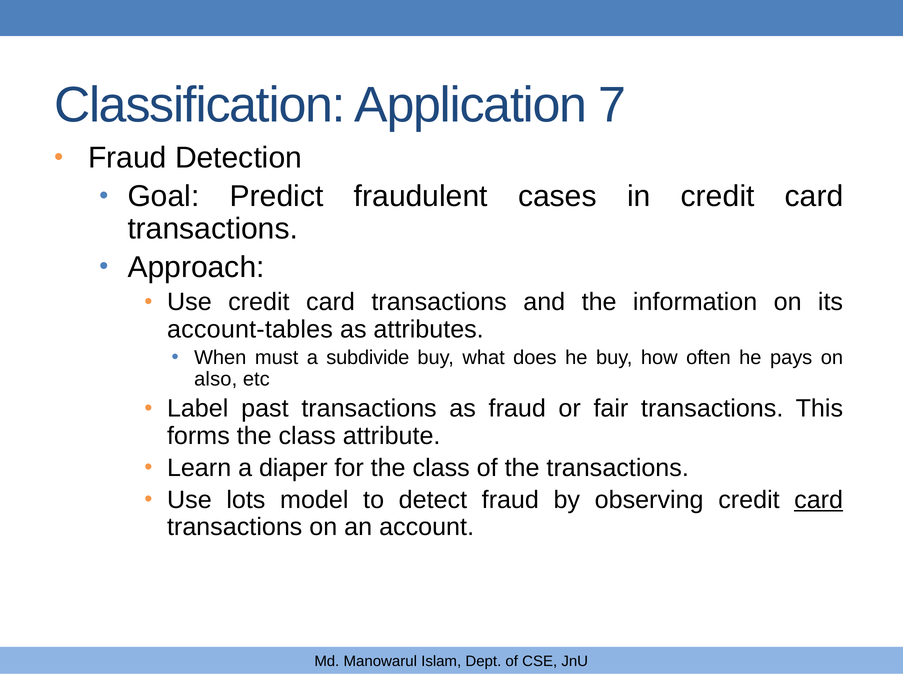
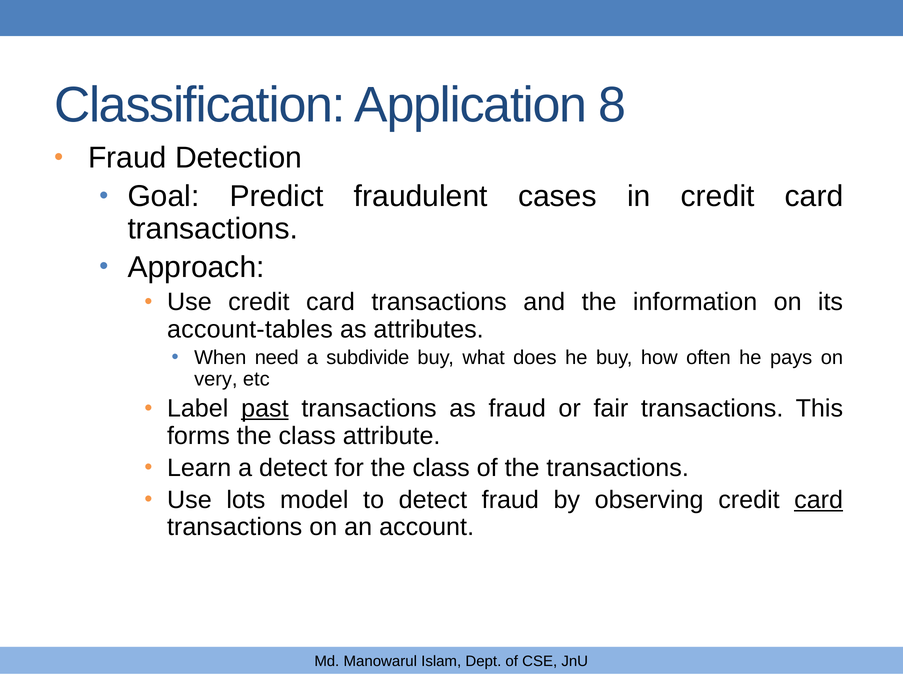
7: 7 -> 8 (612, 105)
must: must -> need (277, 358)
also: also -> very (216, 379)
past underline: none -> present (265, 409)
a diaper: diaper -> detect (293, 468)
